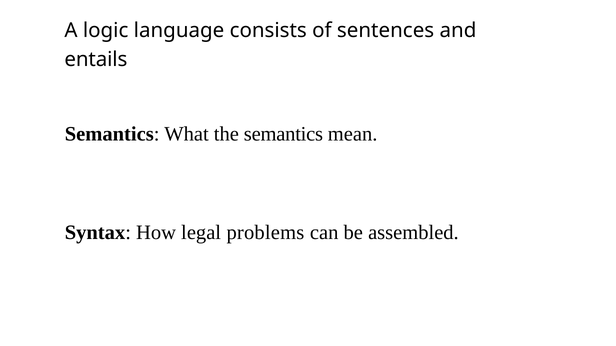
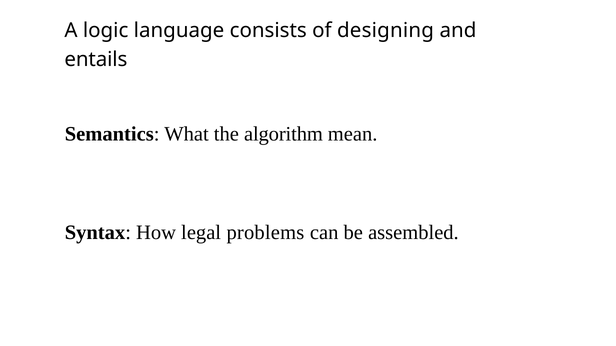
sentences: sentences -> designing (385, 31)
the semantics: semantics -> algorithm (283, 134)
